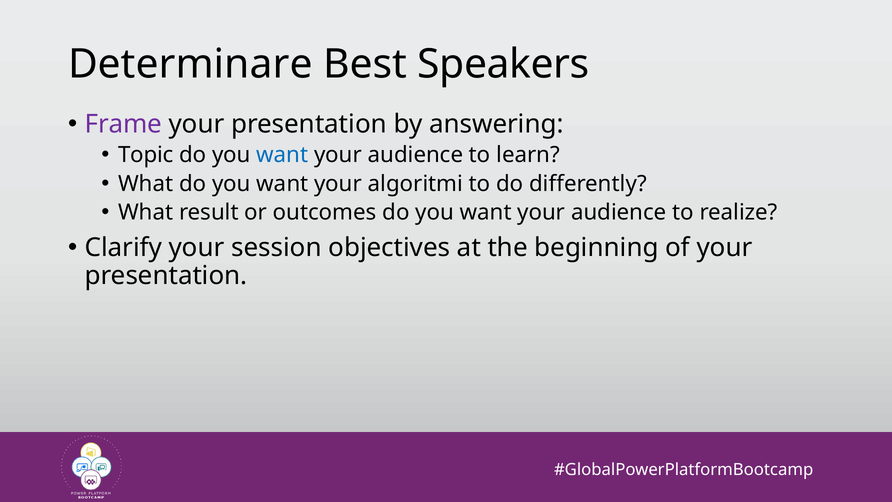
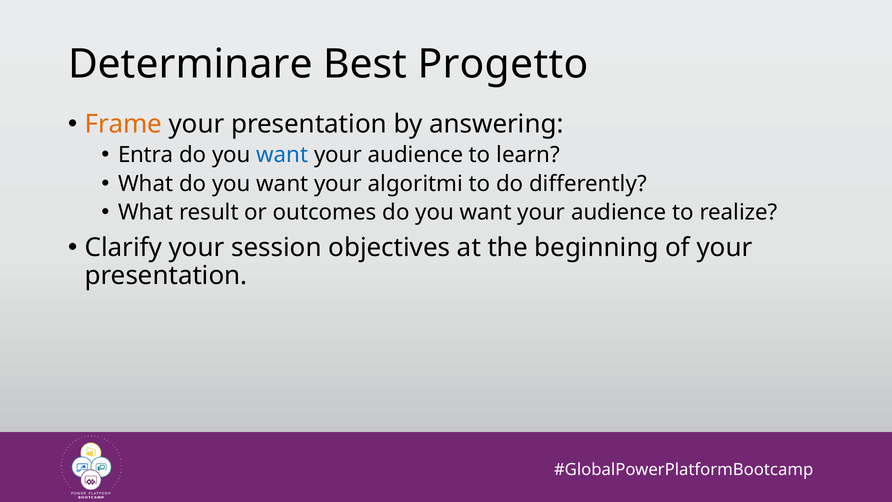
Speakers: Speakers -> Progetto (503, 64)
Frame colour: purple -> orange (123, 124)
Topic: Topic -> Entra (146, 155)
